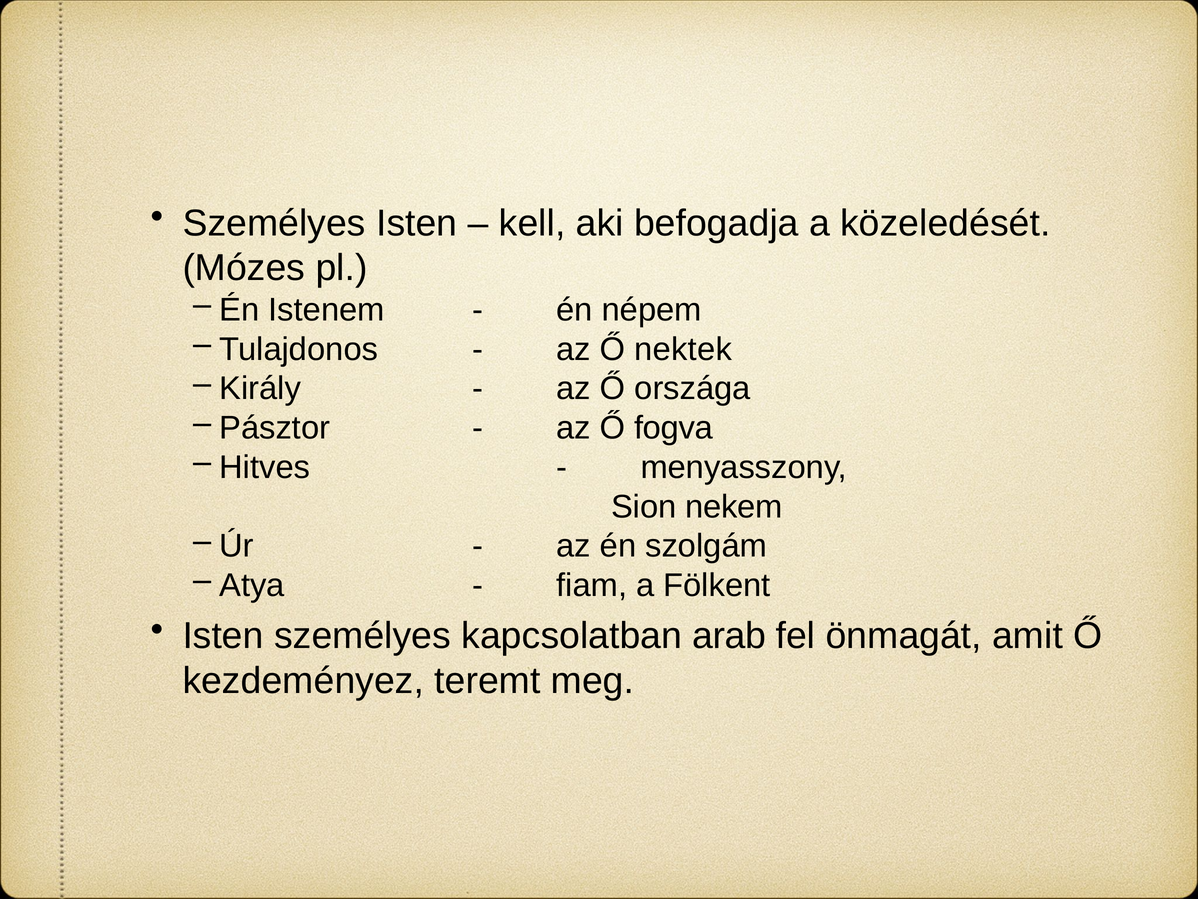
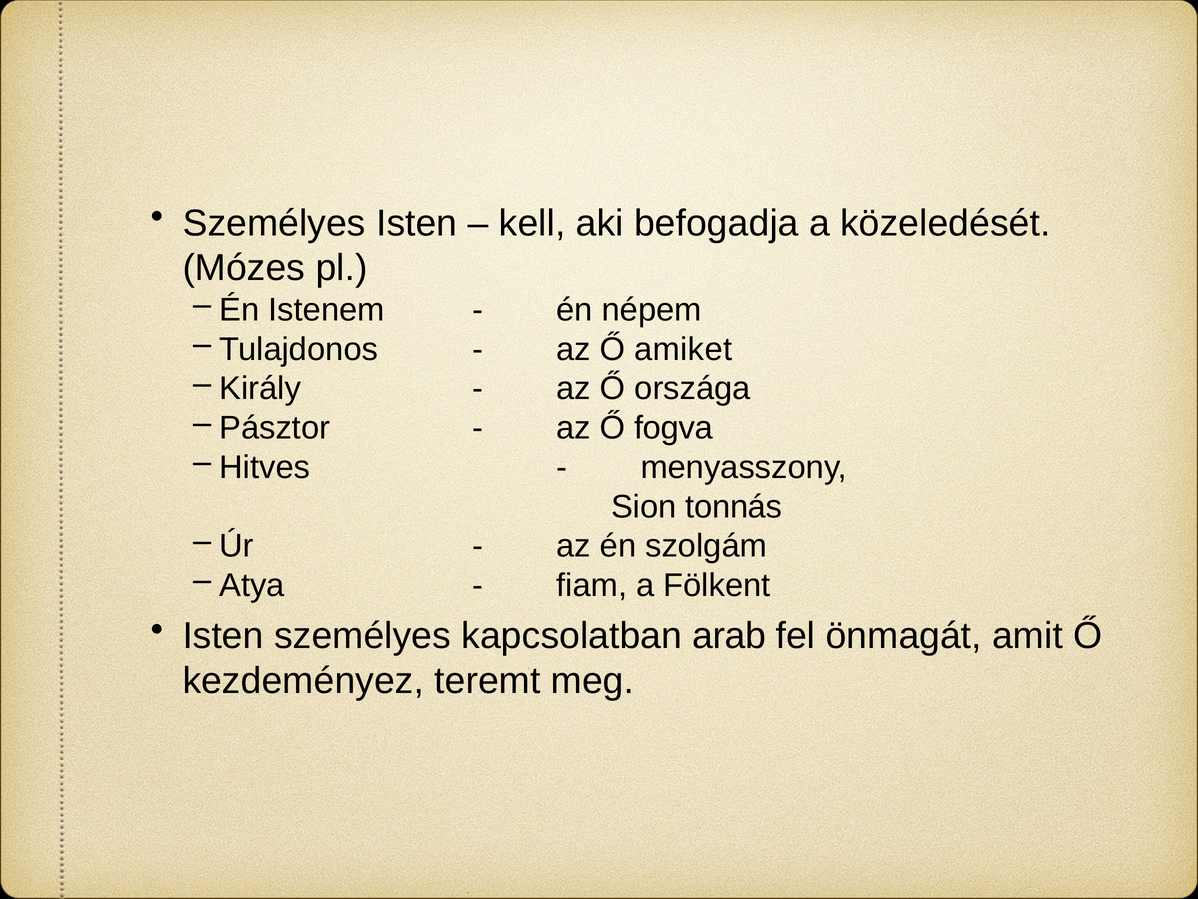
nektek: nektek -> amiket (683, 349)
nekem: nekem -> tonnás (734, 506)
